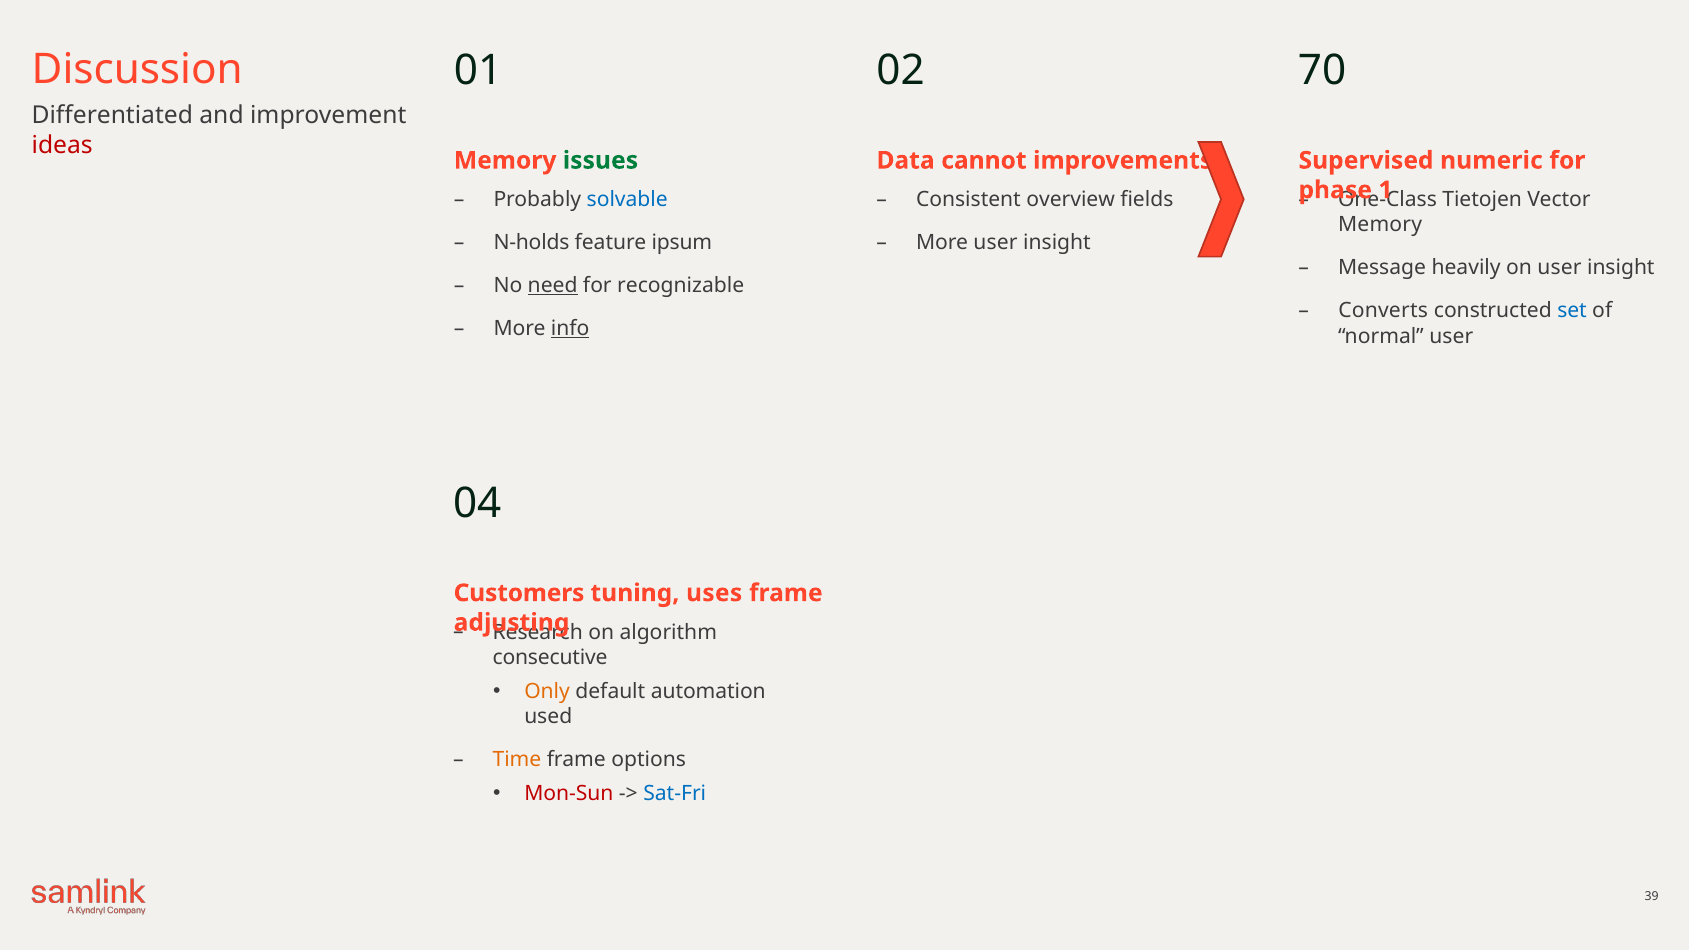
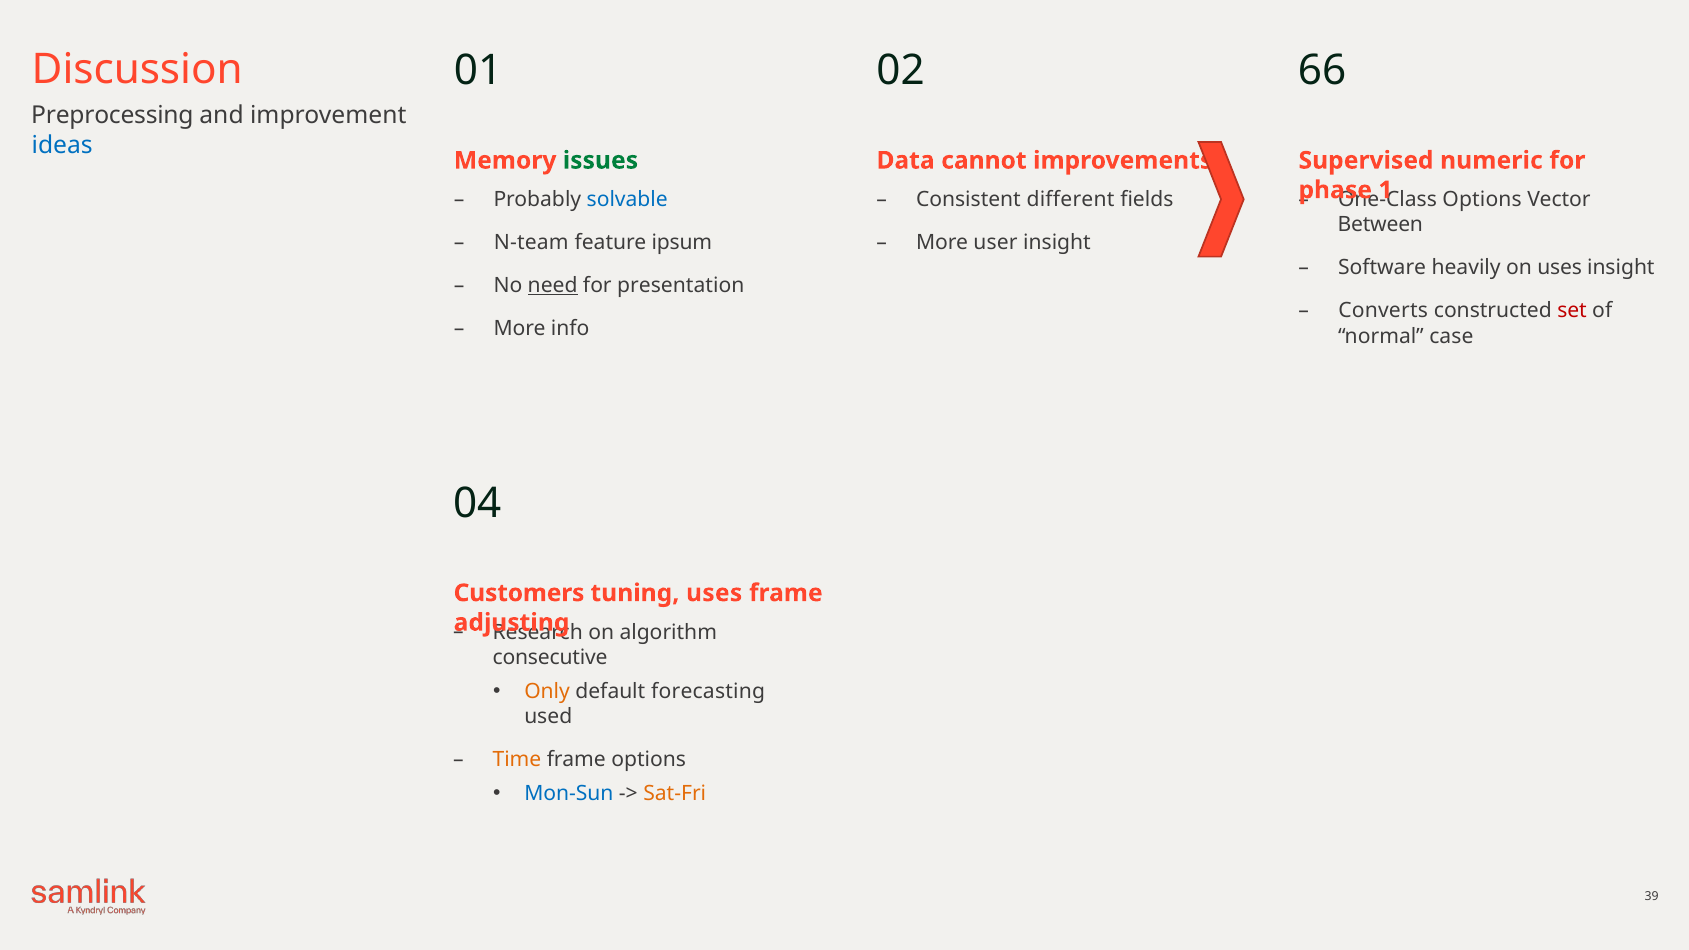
70: 70 -> 66 (1322, 71)
Differentiated: Differentiated -> Preprocessing (112, 115)
ideas colour: red -> blue (62, 145)
overview: overview -> different (1071, 200)
Tietojen: Tietojen -> Options (1482, 200)
Memory: Memory -> Between (1380, 225)
N-holds: N-holds -> N-team (531, 243)
Message: Message -> Software (1382, 268)
on user: user -> uses (1560, 268)
recognizable: recognizable -> presentation (681, 285)
set colour: blue -> red (1572, 311)
info underline: present -> none (570, 328)
normal user: user -> case (1451, 336)
automation: automation -> forecasting (708, 692)
Mon-Sun colour: red -> blue (569, 794)
Sat-Fri colour: blue -> orange (675, 794)
